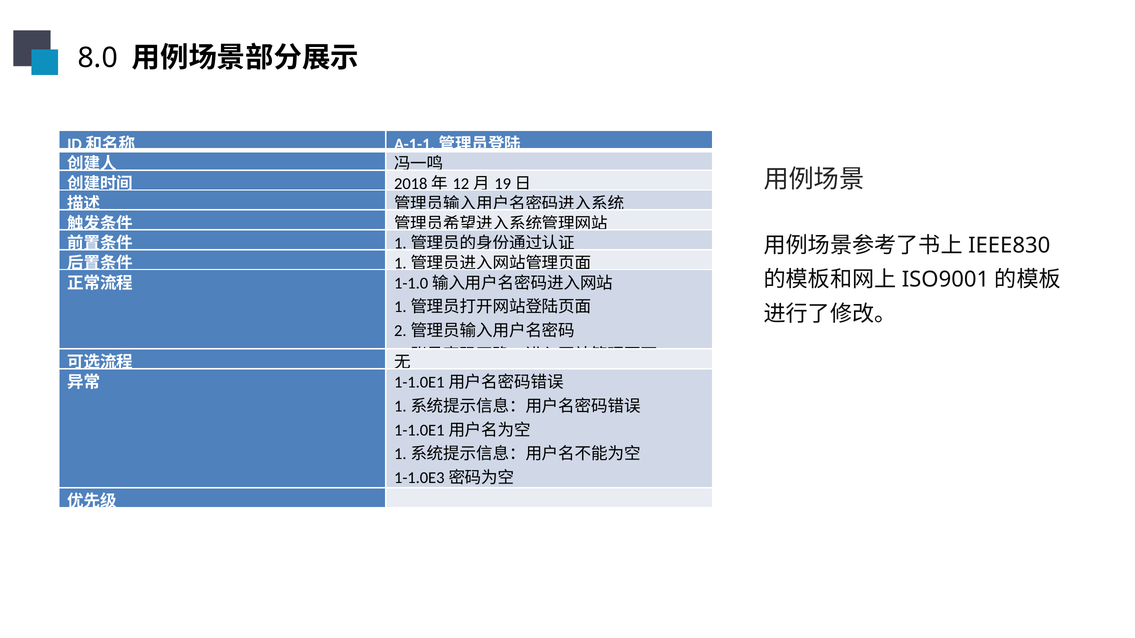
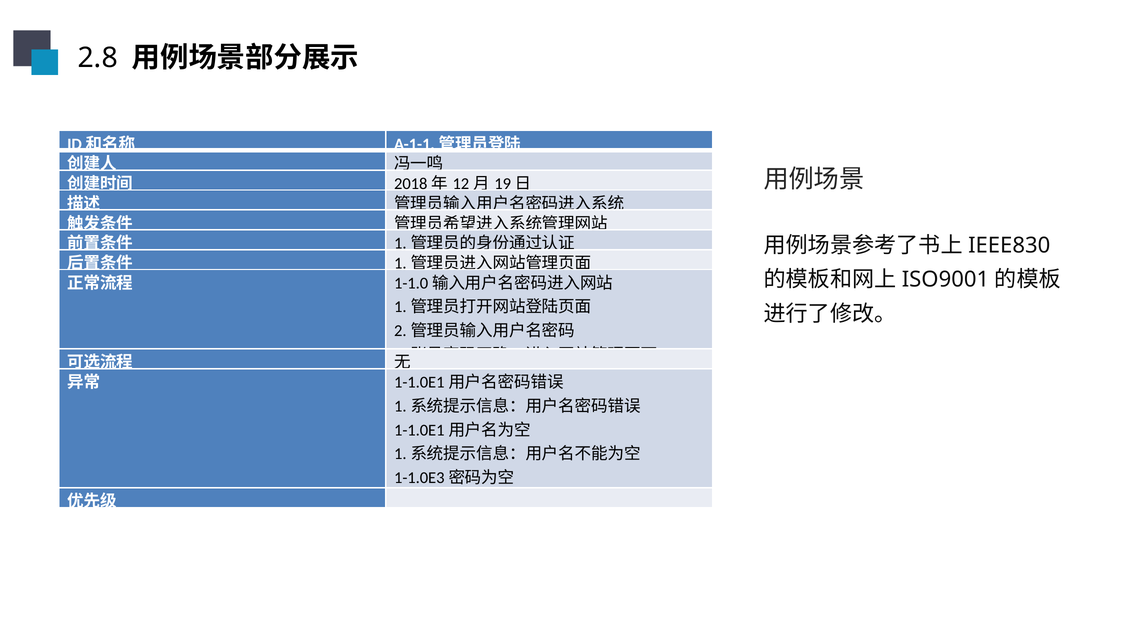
8.0: 8.0 -> 2.8 (98, 58)
